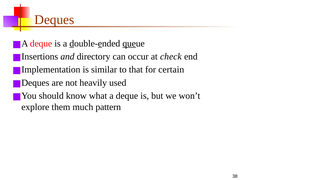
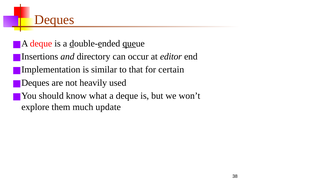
check: check -> editor (171, 57)
pattern: pattern -> update (108, 107)
